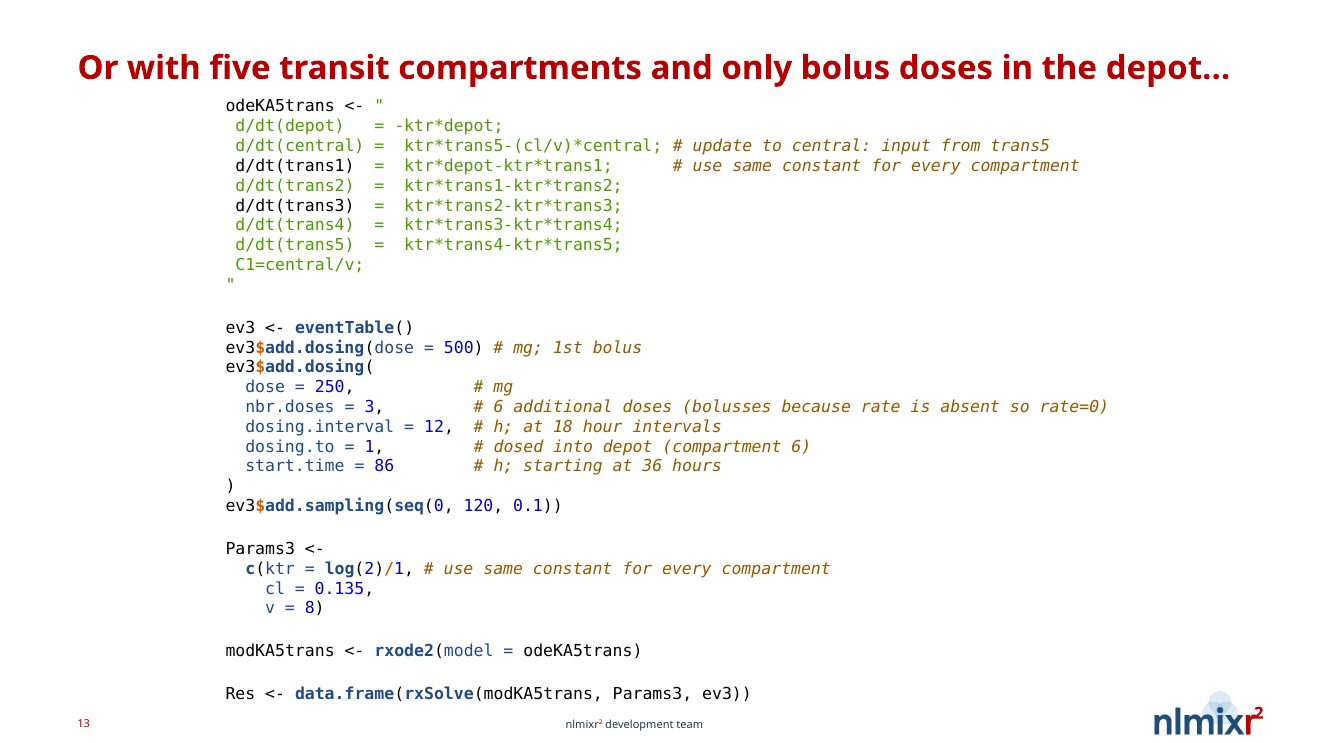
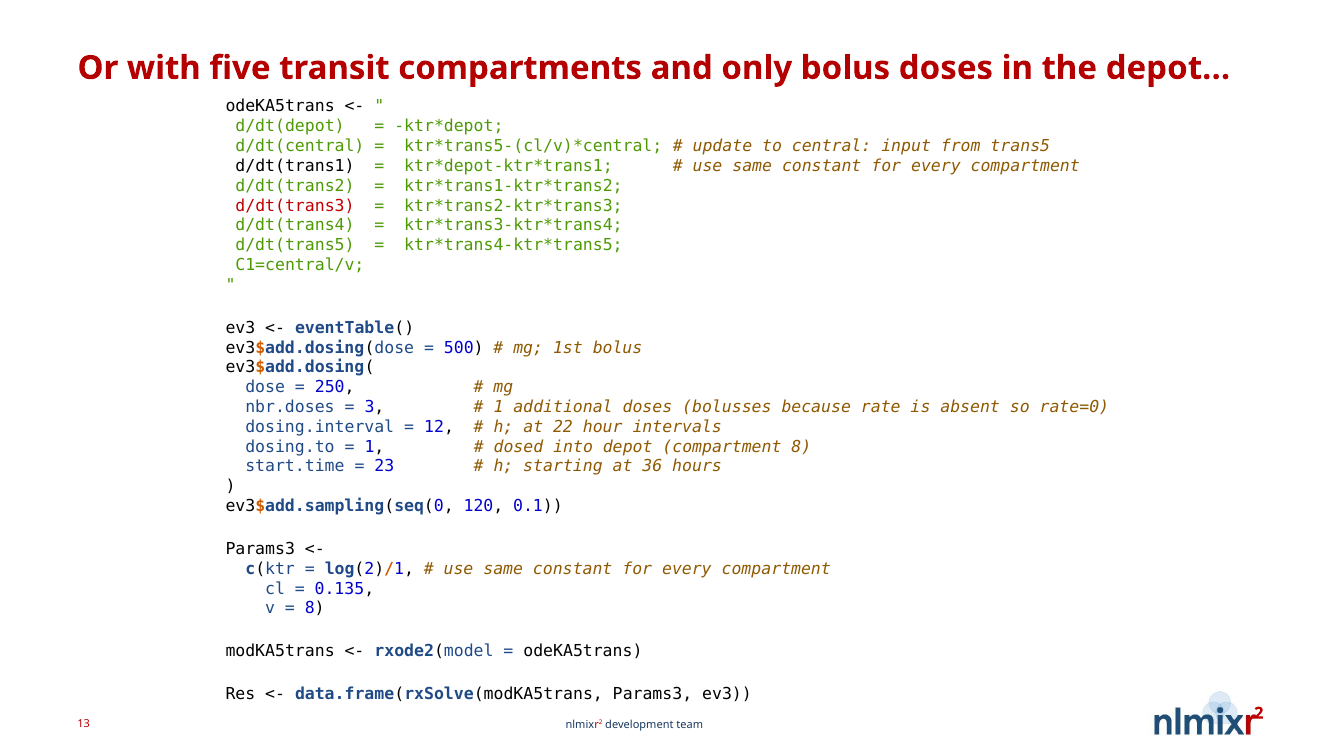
d/dt(trans3 colour: black -> red (295, 206)
6: 6 -> 1 (498, 407)
18: 18 -> 22 (563, 427)
compartment 6: 6 -> 8 (801, 447)
86: 86 -> 23 (384, 467)
